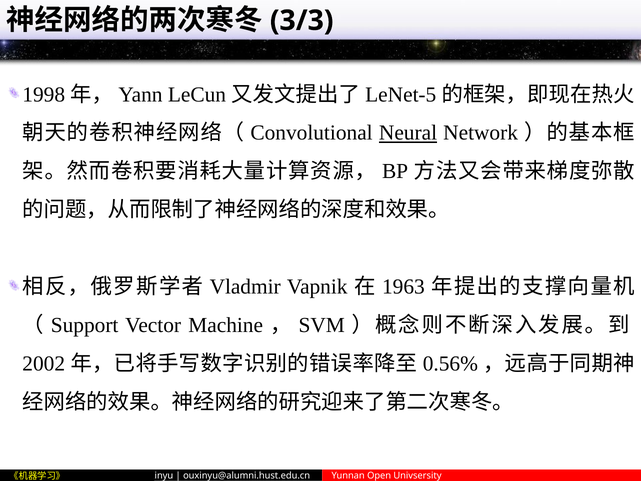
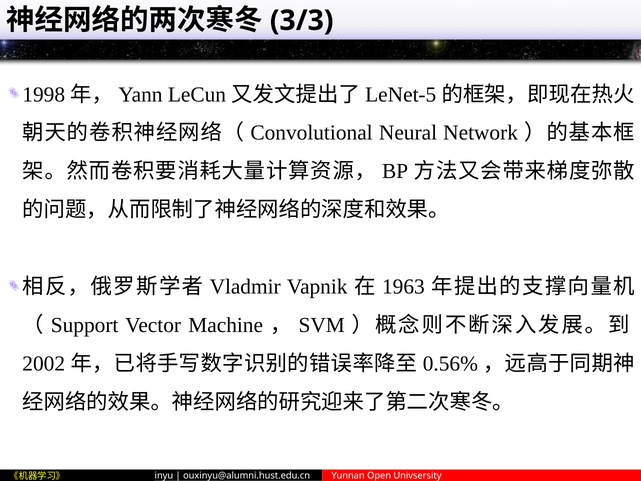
Neural underline: present -> none (408, 133)
